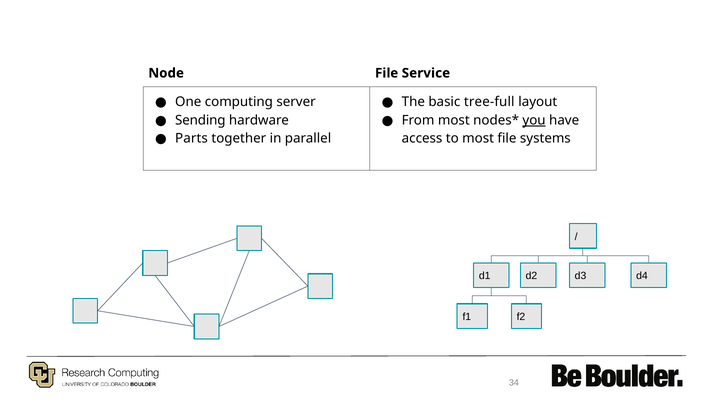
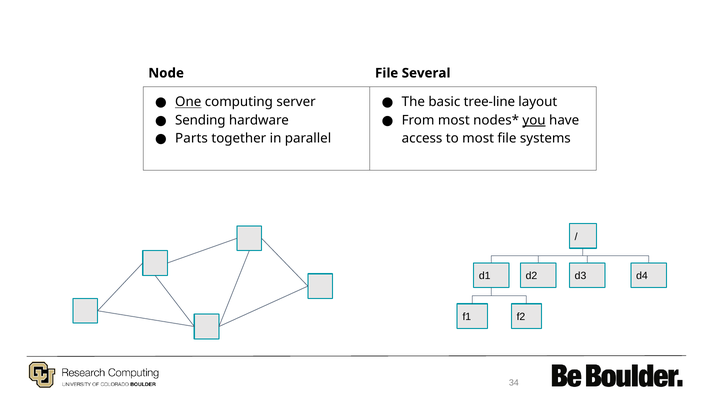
Service: Service -> Several (426, 73)
One underline: none -> present (188, 102)
tree-full: tree-full -> tree-line (489, 102)
